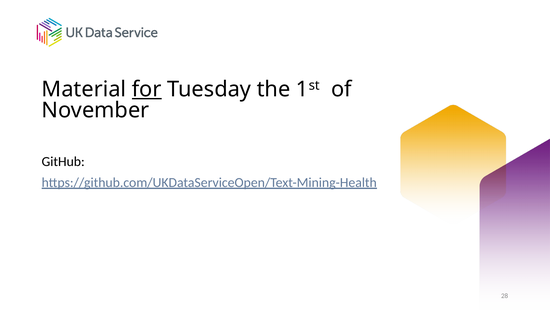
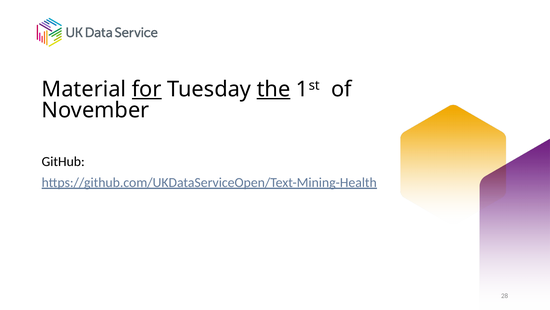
the underline: none -> present (274, 89)
